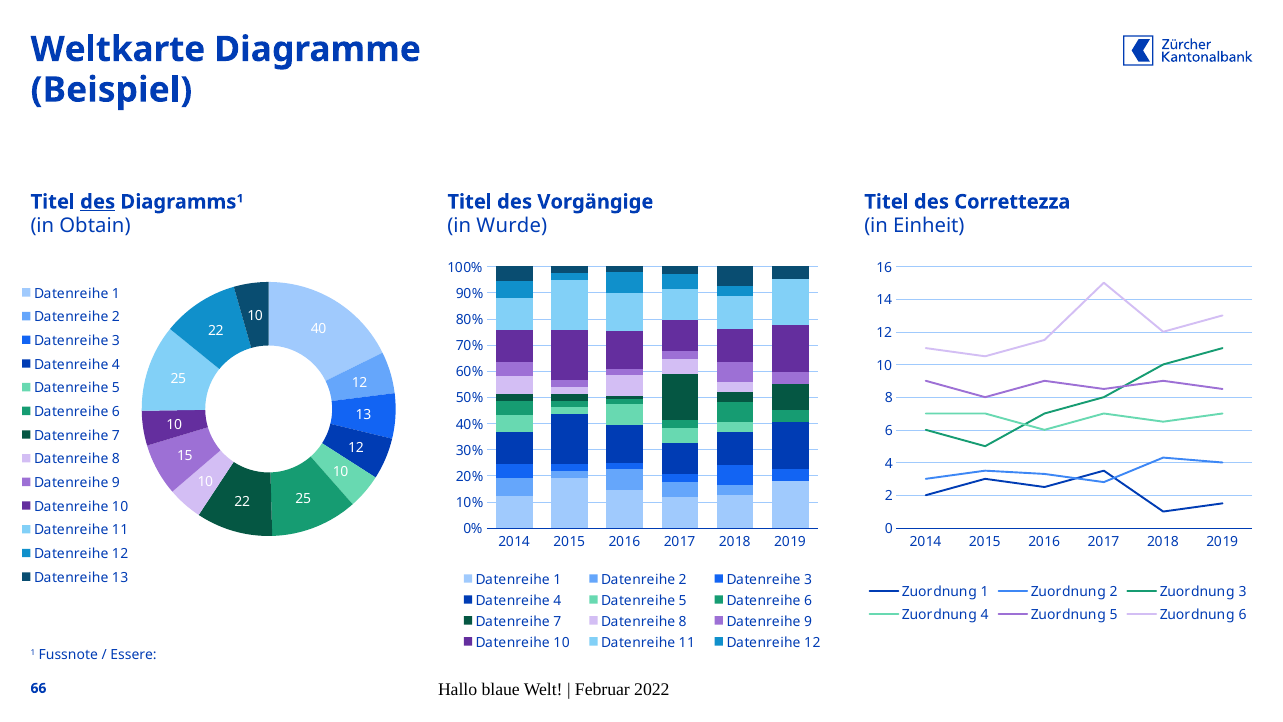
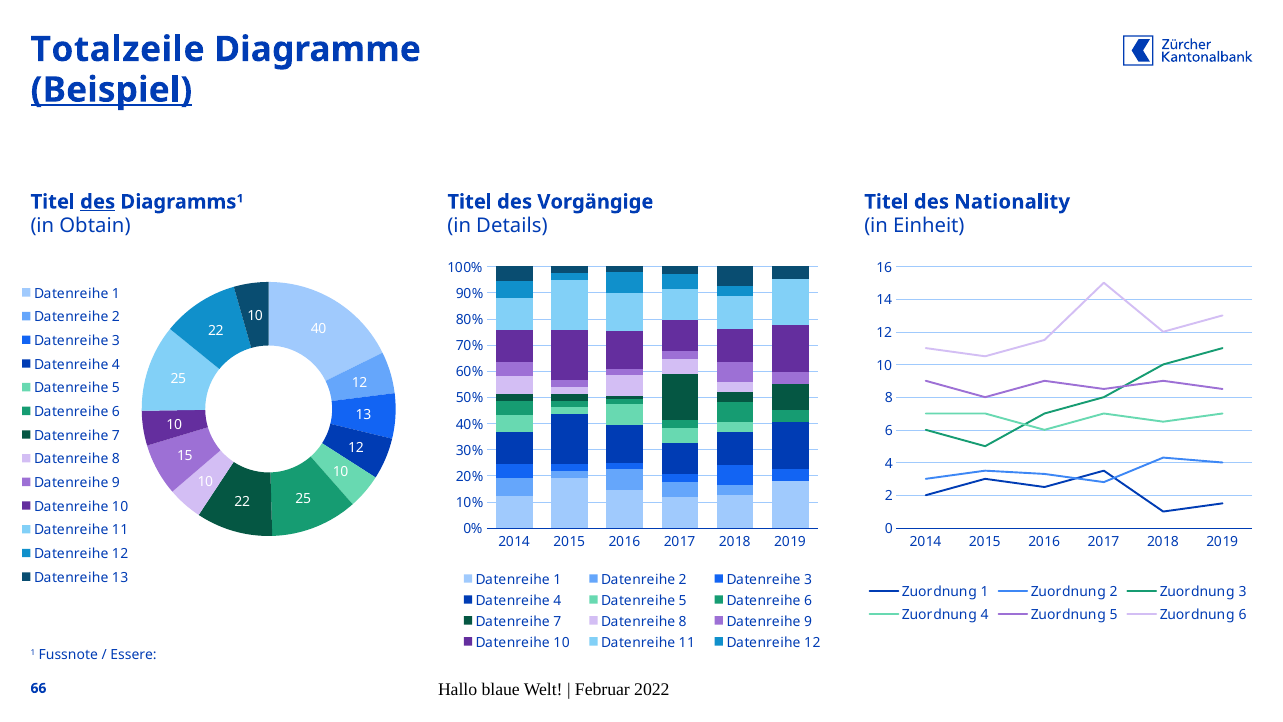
Weltkarte: Weltkarte -> Totalzeile (118, 49)
Beispiel underline: none -> present (111, 90)
Correttezza: Correttezza -> Nationality (1012, 202)
Wurde: Wurde -> Details (512, 226)
